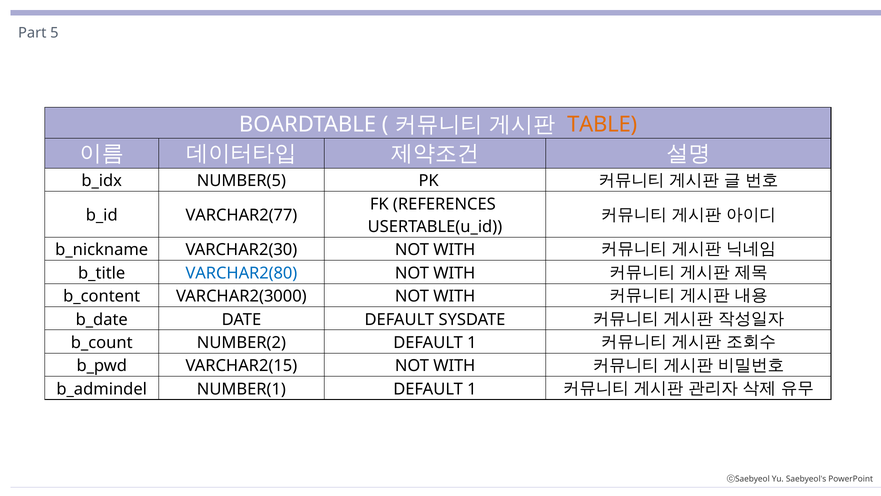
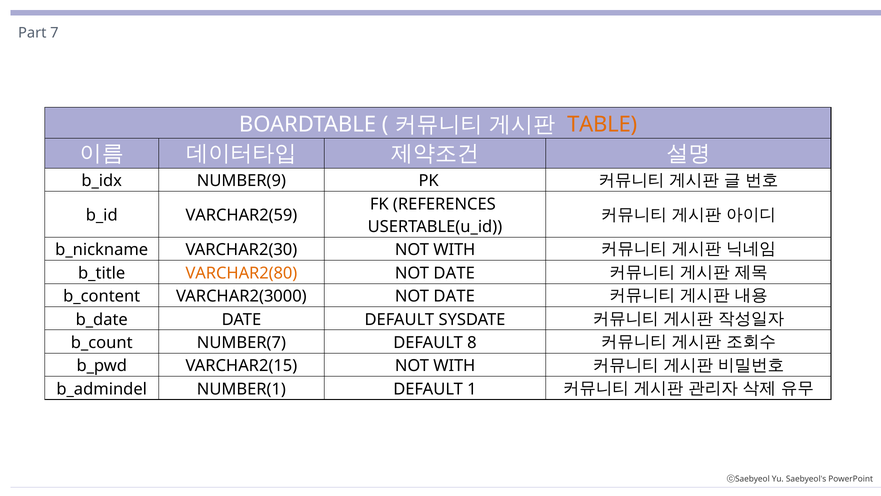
5: 5 -> 7 (54, 33)
NUMBER(5: NUMBER(5 -> NUMBER(9 (241, 181)
VARCHAR2(77: VARCHAR2(77 -> VARCHAR2(59 (241, 215)
VARCHAR2(80 colour: blue -> orange (241, 273)
WITH: WITH -> DATE (454, 273)
VARCHAR2(3000 NOT WITH: WITH -> DATE (454, 296)
NUMBER(2: NUMBER(2 -> NUMBER(7 (241, 342)
1: 1 -> 8 (472, 342)
